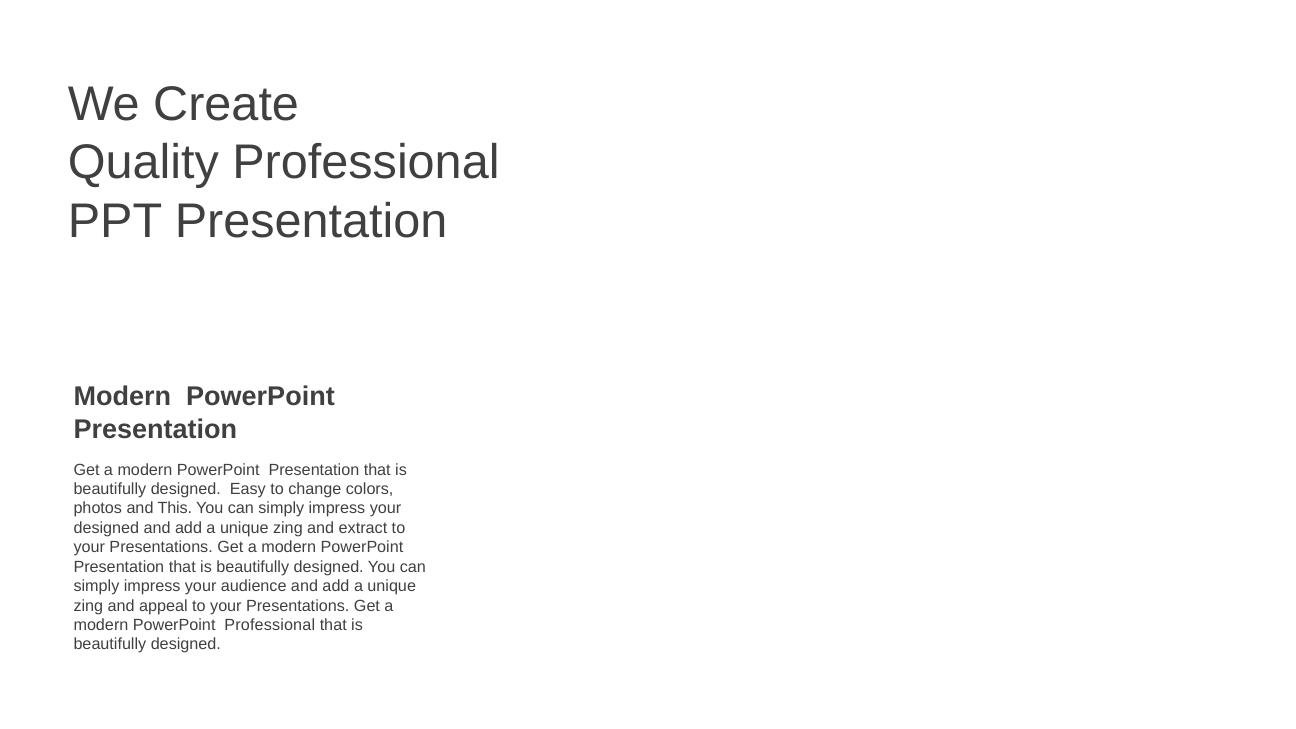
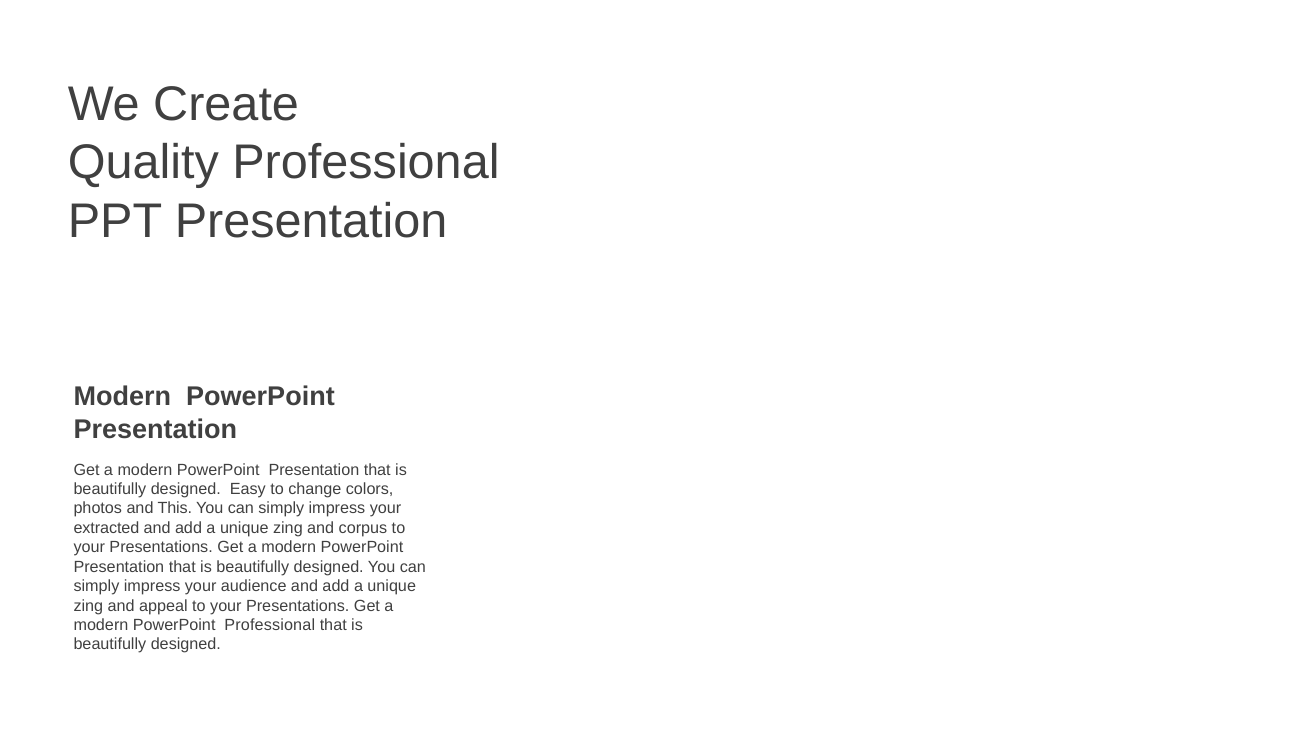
designed: designed -> extracted (106, 528)
extract: extract -> corpus (363, 528)
